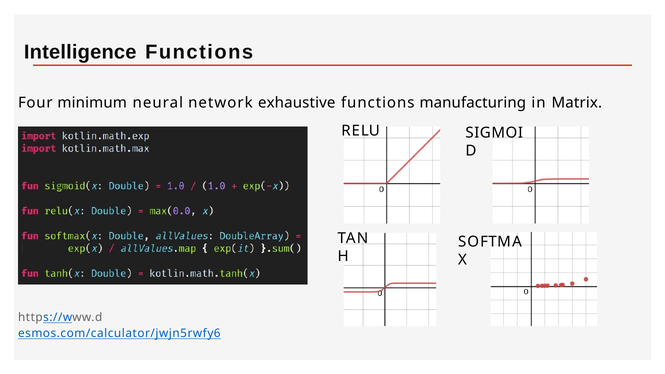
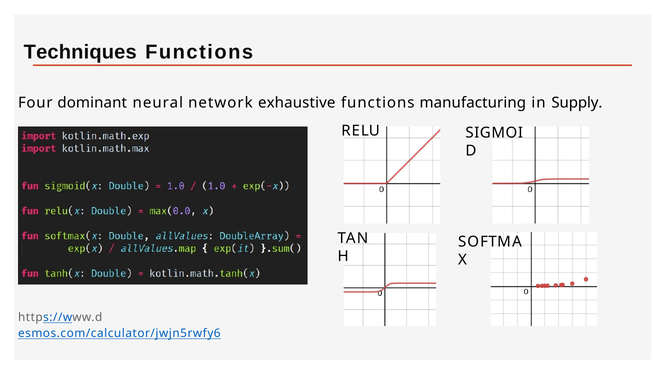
Intelligence: Intelligence -> Techniques (80, 52)
minimum: minimum -> dominant (92, 103)
Matrix: Matrix -> Supply (577, 103)
